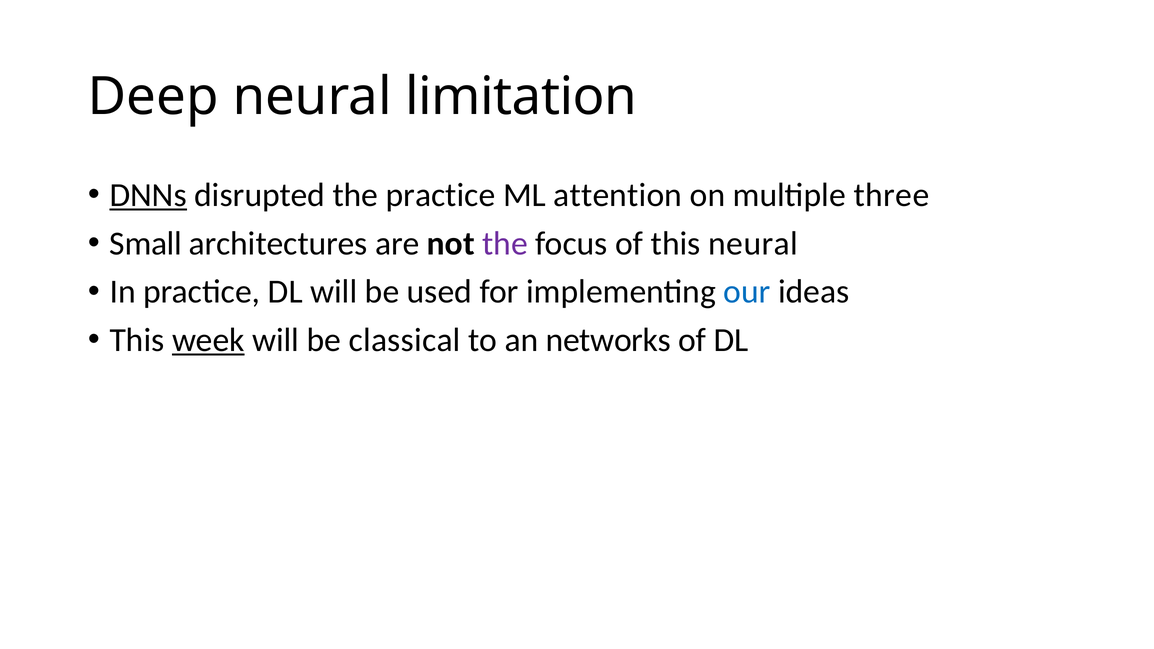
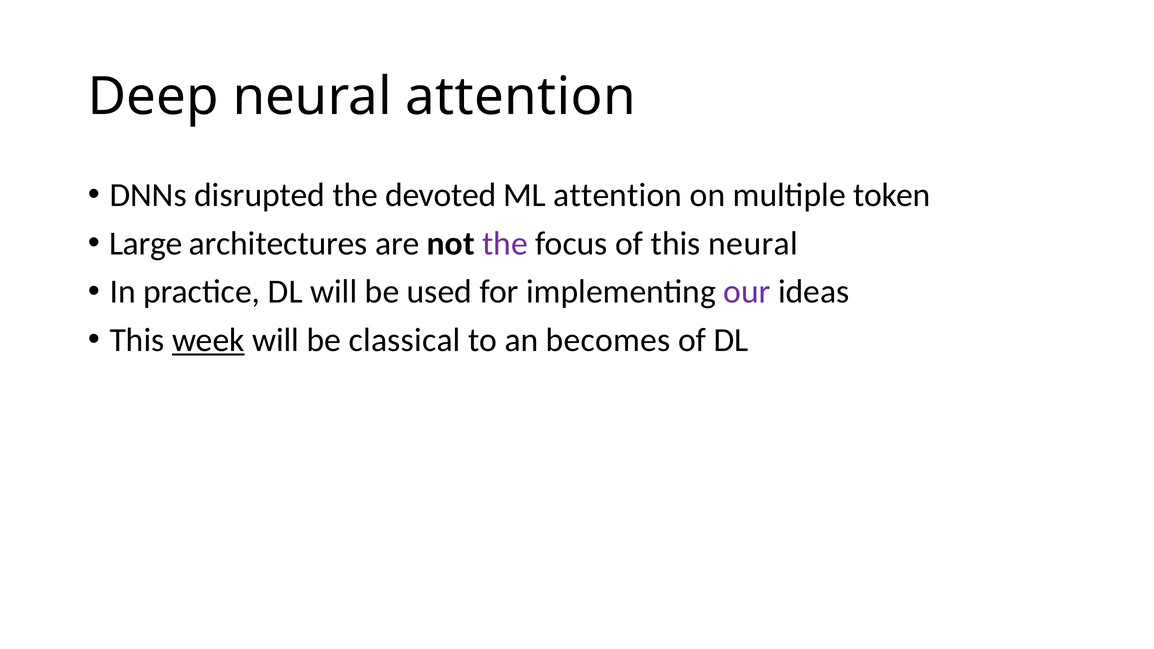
neural limitation: limitation -> attention (521, 97)
DNNs underline: present -> none (148, 195)
the practice: practice -> devoted (441, 195)
three: three -> token (892, 195)
Small: Small -> Large (146, 243)
our colour: blue -> purple (747, 292)
networks: networks -> becomes (608, 340)
